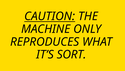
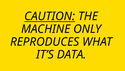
SORT: SORT -> DATA (72, 54)
